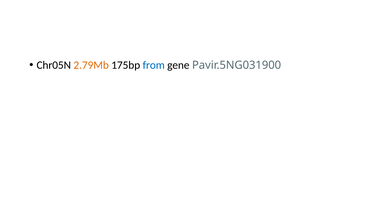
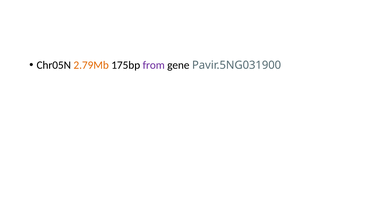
from colour: blue -> purple (154, 65)
